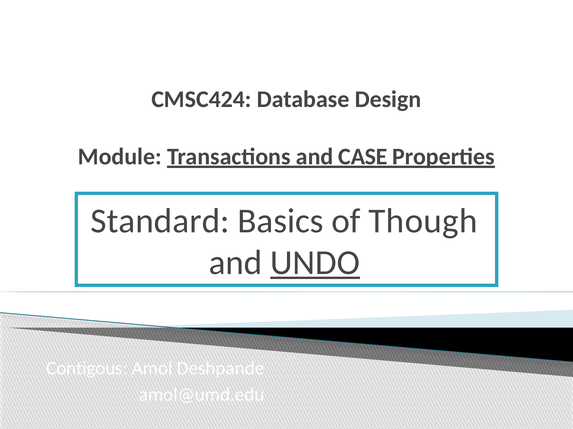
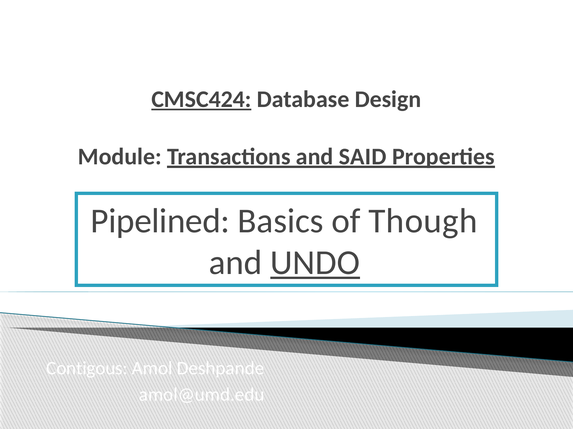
CMSC424 underline: none -> present (201, 99)
CASE: CASE -> SAID (363, 157)
Standard: Standard -> Pipelined (160, 221)
